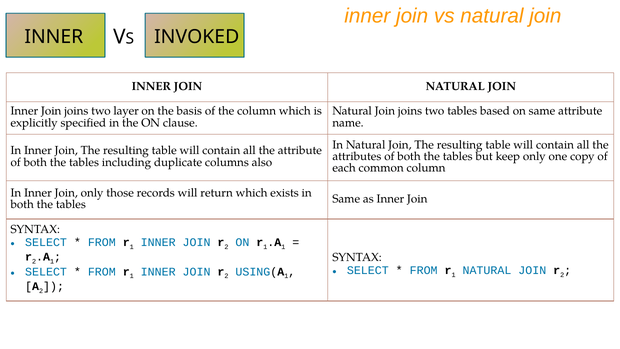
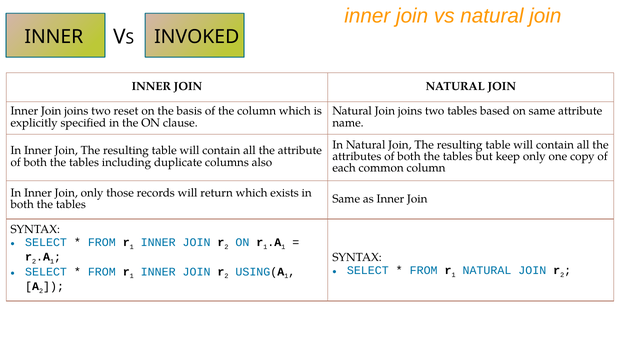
layer: layer -> reset (126, 111)
